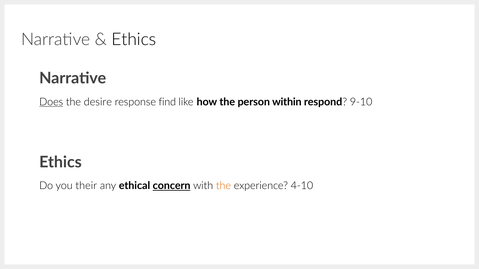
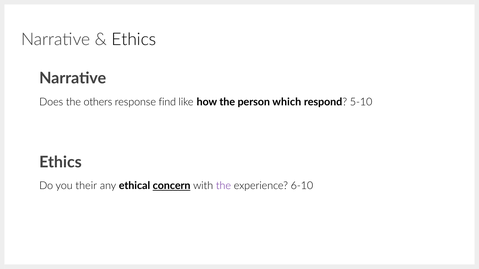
Does underline: present -> none (51, 102)
desire: desire -> others (98, 102)
within: within -> which (287, 102)
9-10: 9-10 -> 5-10 (361, 102)
the colour: orange -> purple (223, 186)
4-10: 4-10 -> 6-10 (302, 186)
